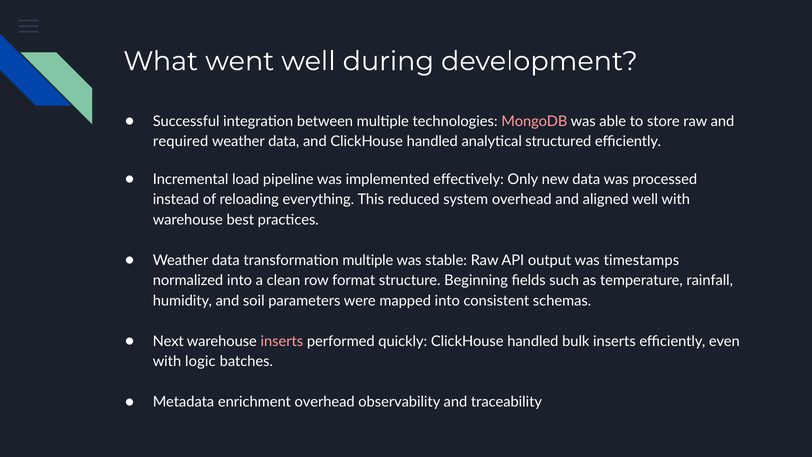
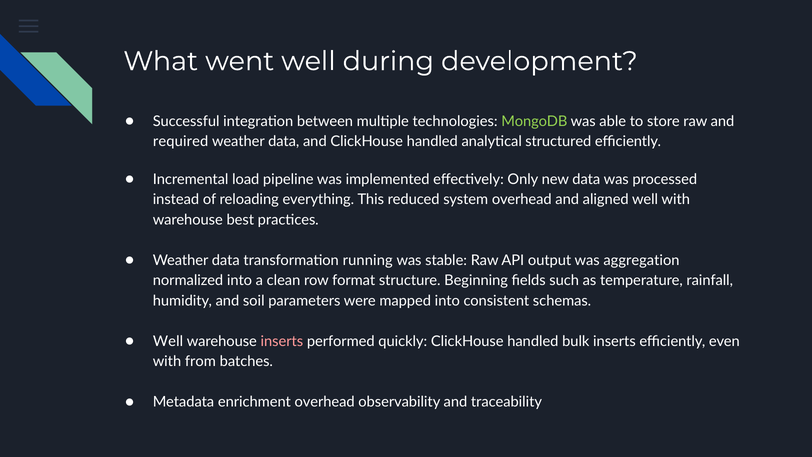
MongoDB colour: pink -> light green (534, 121)
transformation multiple: multiple -> running (368, 260)
timestamps: timestamps -> aggregation (641, 260)
Next: Next -> Well (168, 341)
logic: logic -> from (200, 361)
